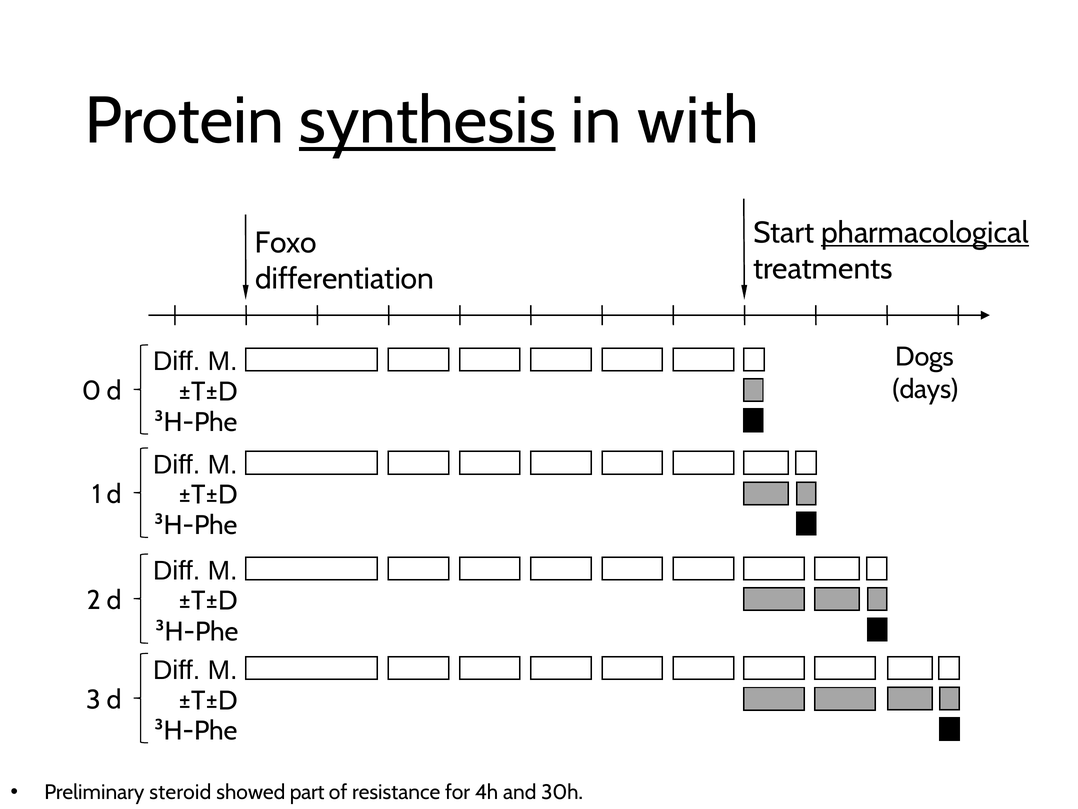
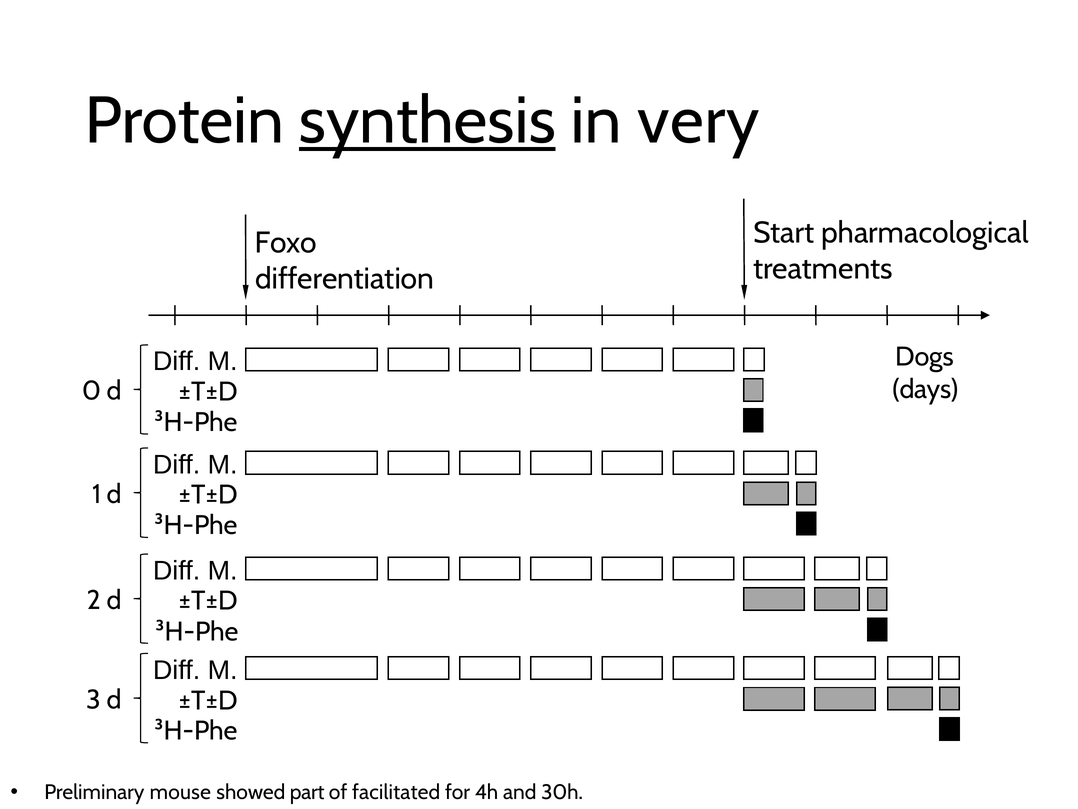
with: with -> very (698, 121)
pharmacological underline: present -> none (925, 233)
steroid: steroid -> mouse (180, 792)
resistance: resistance -> facilitated (396, 792)
